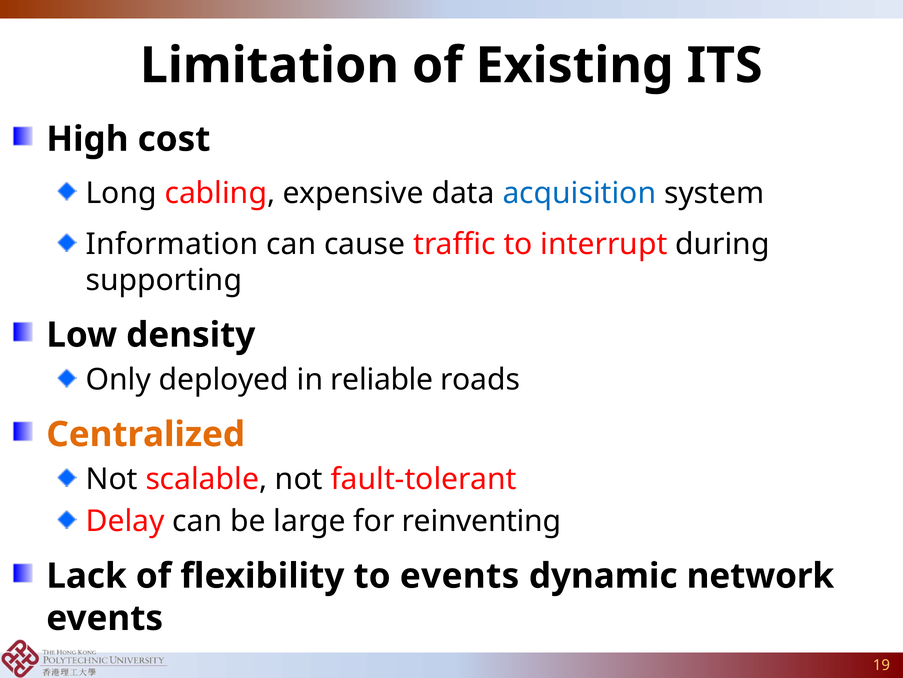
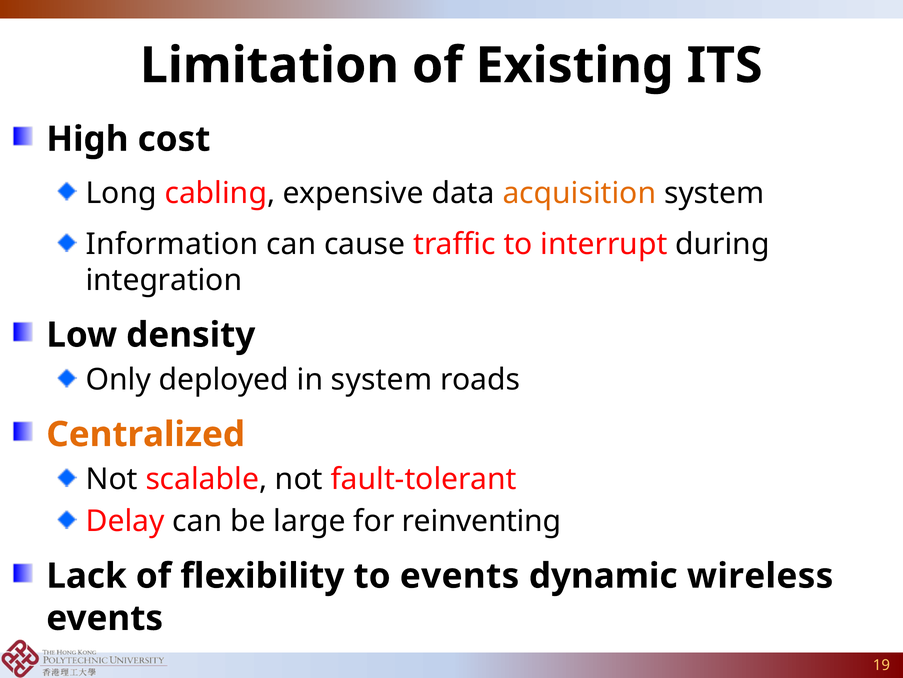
acquisition colour: blue -> orange (579, 193)
supporting: supporting -> integration (164, 280)
in reliable: reliable -> system (382, 379)
network: network -> wireless (760, 575)
